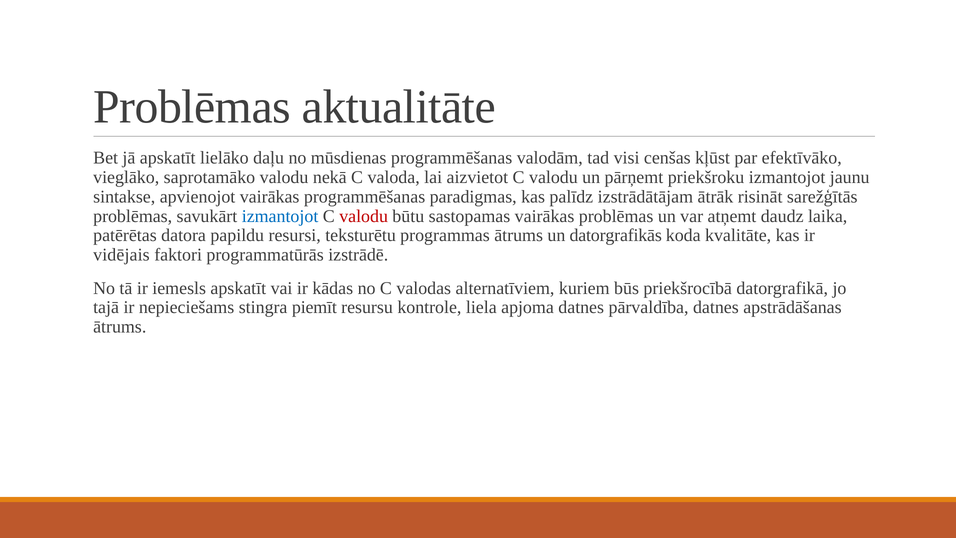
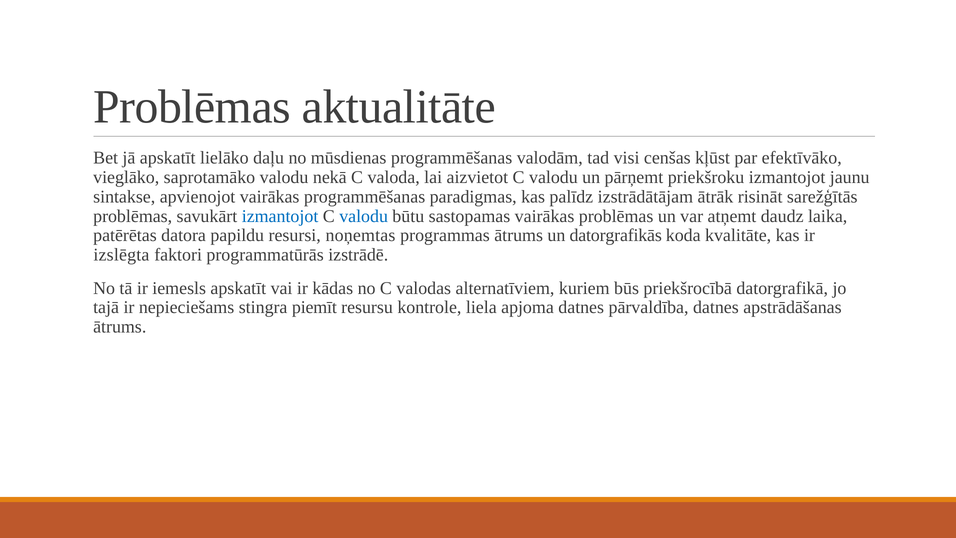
valodu colour: red -> blue (364, 216)
teksturētu: teksturētu -> noņemtas (360, 235)
vidējais: vidējais -> izslēgta (121, 255)
